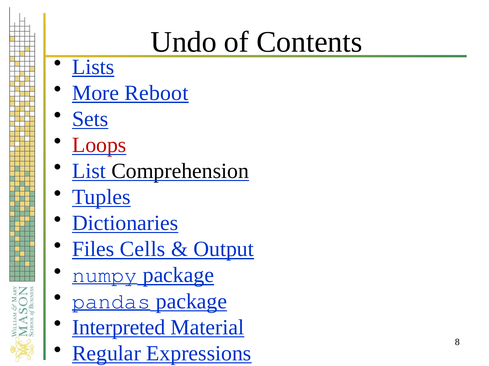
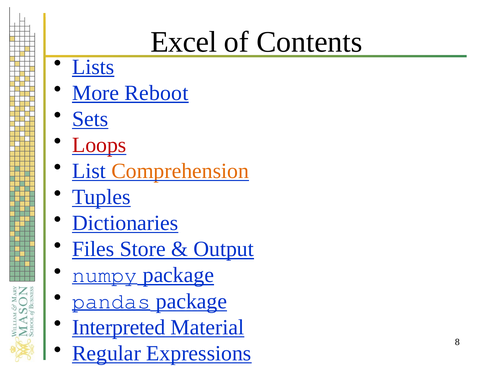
Undo: Undo -> Excel (184, 42)
Comprehension colour: black -> orange (180, 171)
Cells: Cells -> Store (143, 250)
